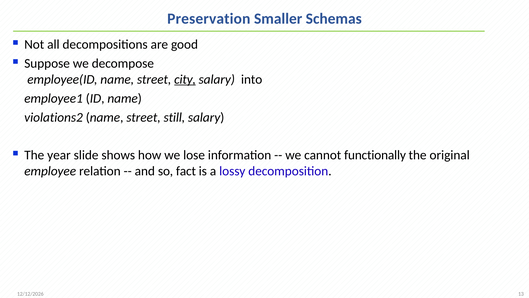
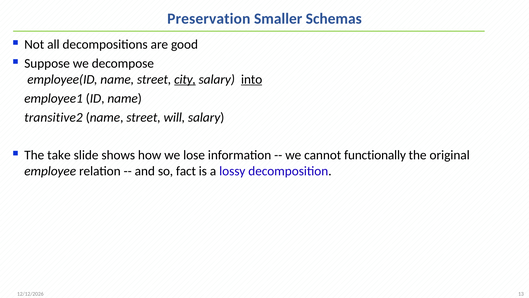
into underline: none -> present (252, 79)
violations2: violations2 -> transitive2 (53, 117)
still: still -> will (174, 117)
year: year -> take (59, 155)
